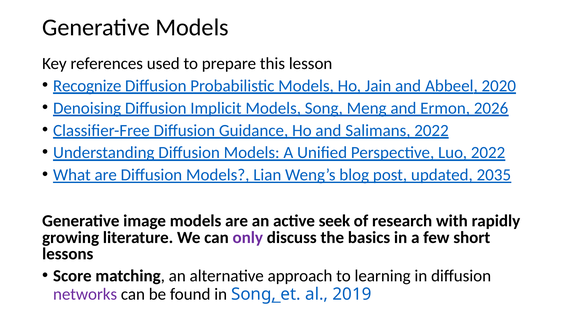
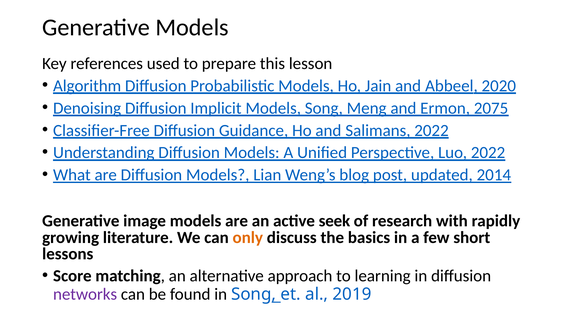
Recognize: Recognize -> Algorithm (87, 86)
2026: 2026 -> 2075 (491, 108)
2035: 2035 -> 2014 (494, 175)
only colour: purple -> orange (248, 237)
